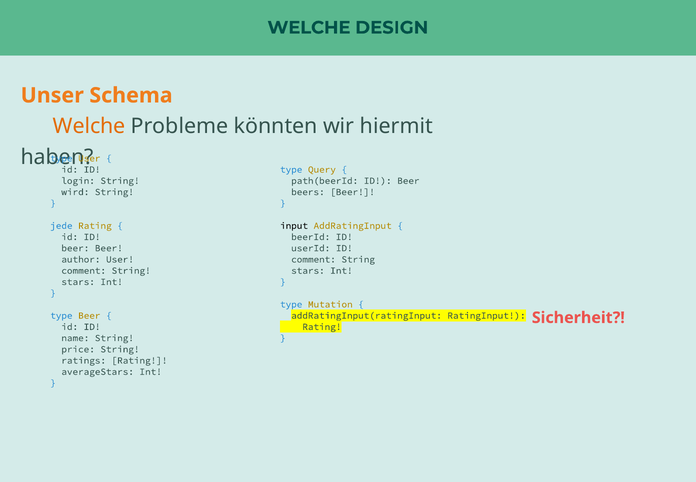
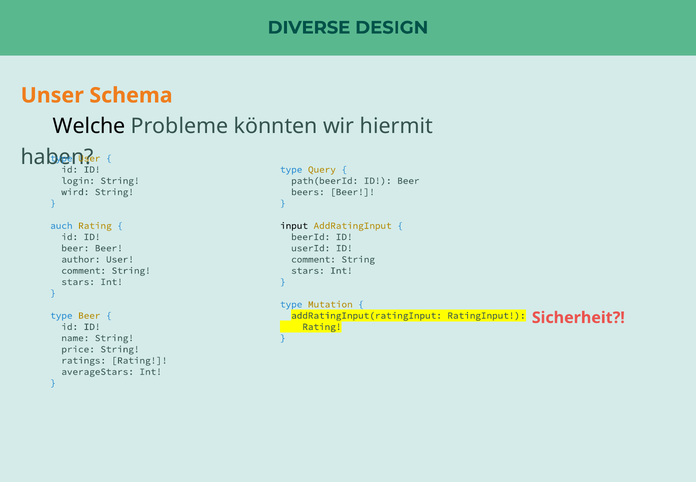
WELCHE: WELCHE -> DIVERSE (309, 28)
Welche colour: orange -> black (89, 126)
jede: jede -> auch (61, 226)
